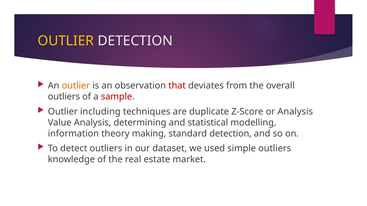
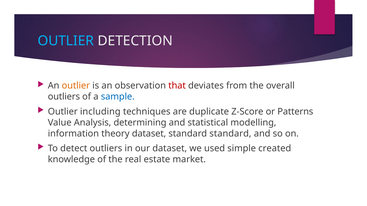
OUTLIER colour: yellow -> light blue (66, 41)
sample colour: red -> blue (118, 97)
or Analysis: Analysis -> Patterns (295, 112)
theory making: making -> dataset (149, 134)
standard detection: detection -> standard (230, 134)
simple outliers: outliers -> created (275, 149)
